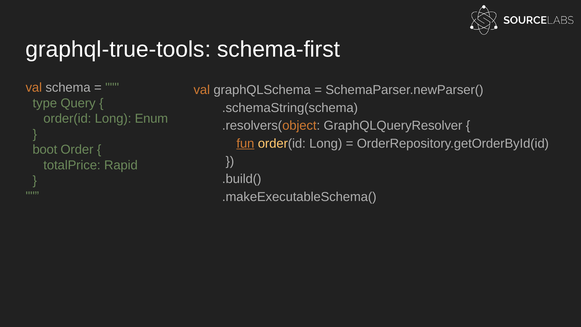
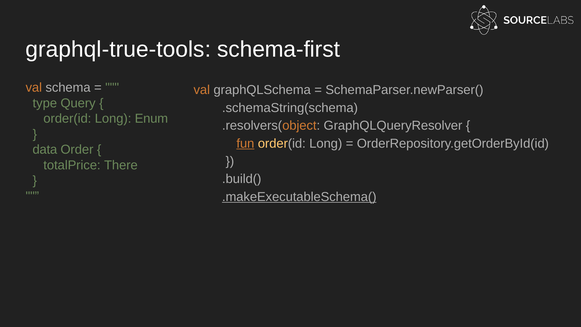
boot: boot -> data (45, 150)
Rapid: Rapid -> There (121, 165)
.makeExecutableSchema( underline: none -> present (299, 197)
